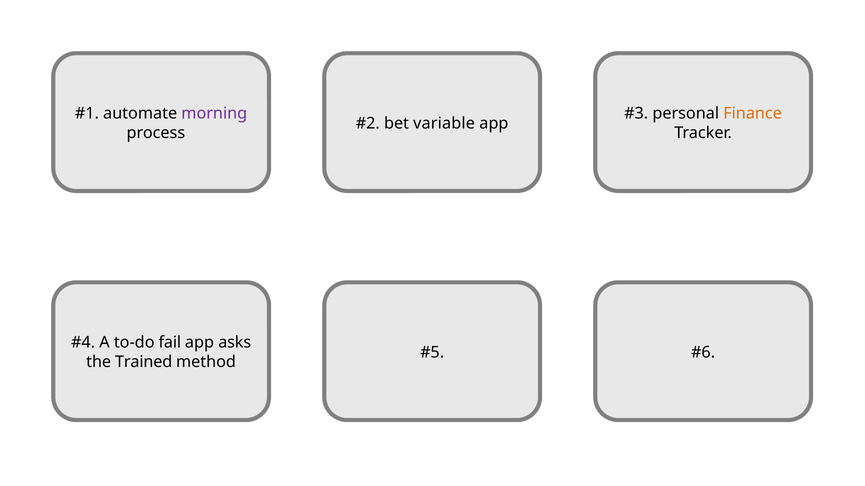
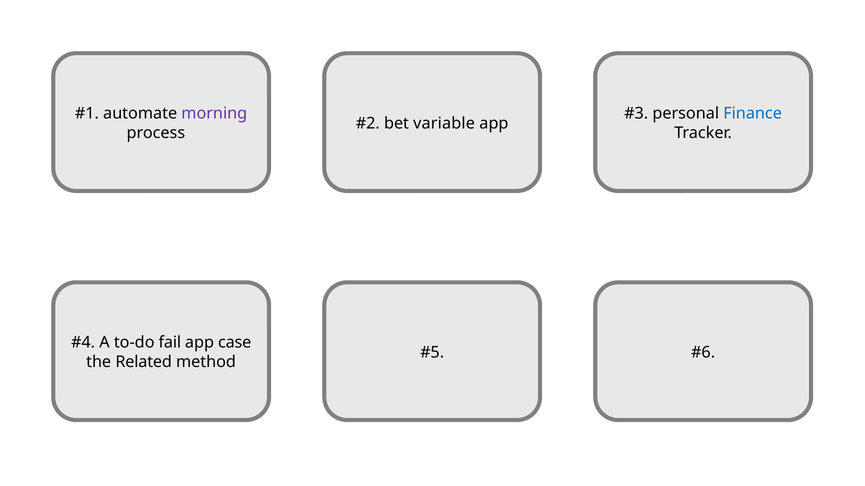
Finance colour: orange -> blue (753, 114)
asks: asks -> case (235, 343)
Trained: Trained -> Related (144, 362)
